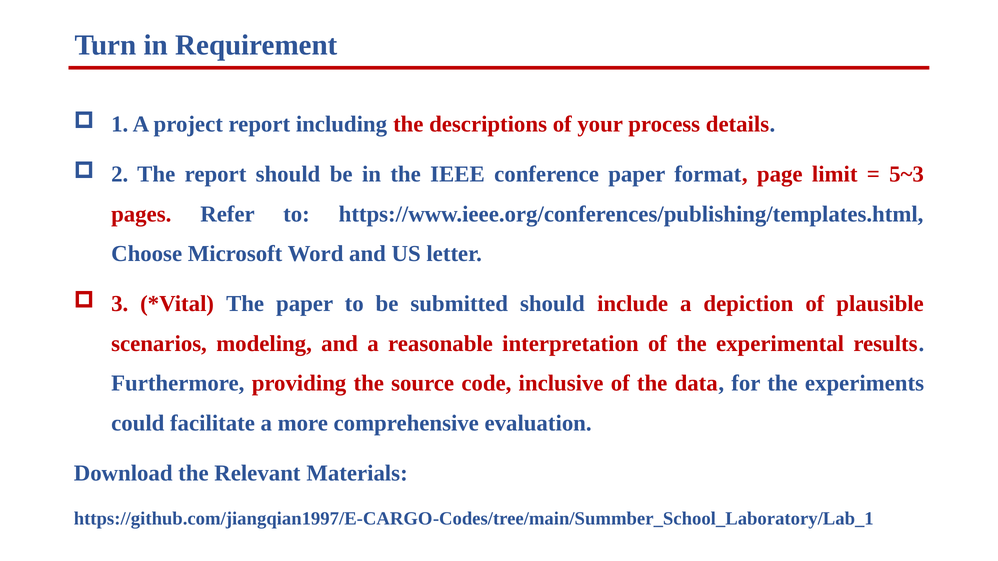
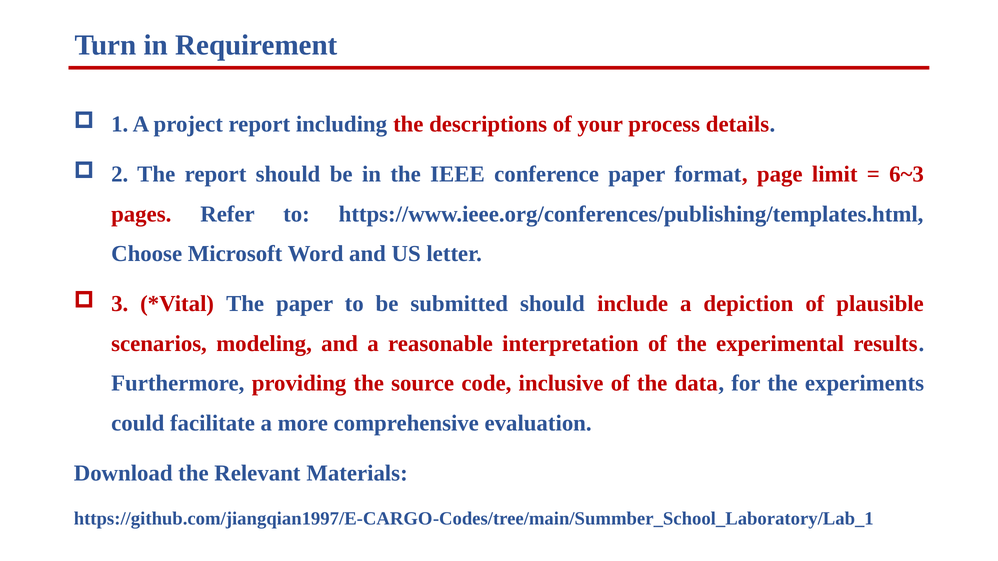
5~3: 5~3 -> 6~3 (907, 174)
